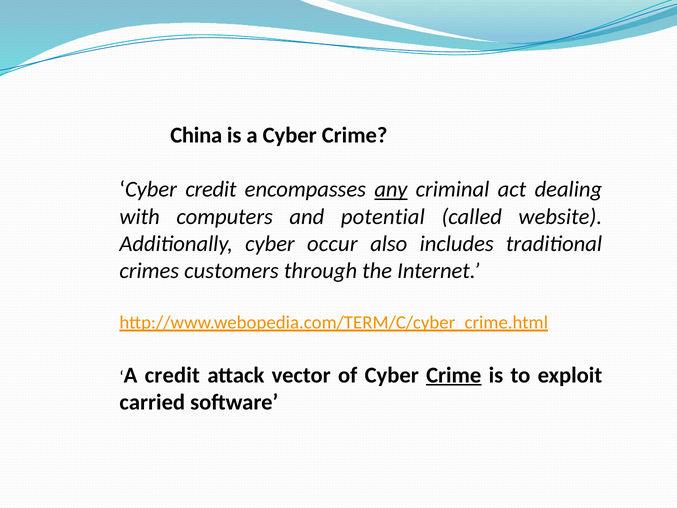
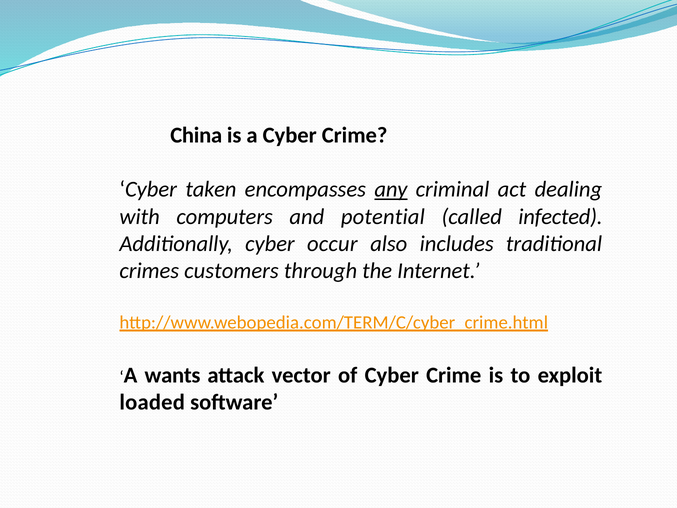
Cyber credit: credit -> taken (211, 189)
website: website -> infected (560, 216)
A credit: credit -> wants (173, 375)
Crime underline: present -> none (454, 375)
carried: carried -> loaded (152, 402)
